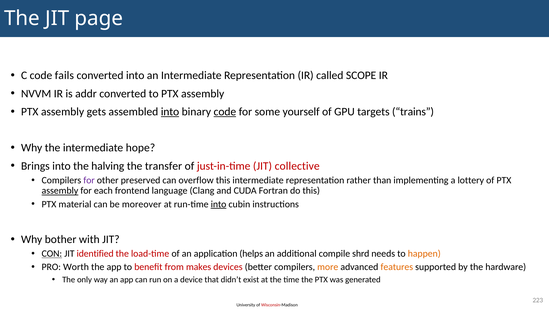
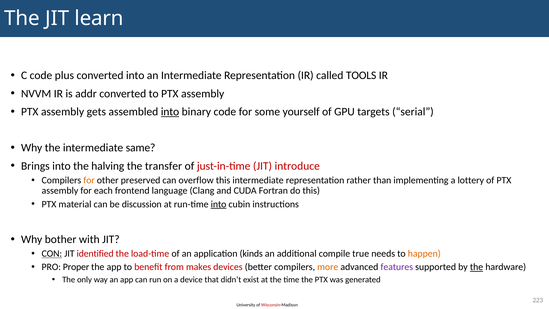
page: page -> learn (99, 18)
fails: fails -> plus (64, 75)
SCOPE: SCOPE -> TOOLS (361, 75)
code underline: present -> none (225, 112)
trains: trains -> serial (413, 112)
hope: hope -> same (141, 148)
collective: collective -> introduce (297, 166)
for colour: purple -> orange (89, 180)
assembly underline: present -> none (60, 191)
moreover: moreover -> discussion (142, 204)
helps: helps -> kinds (251, 254)
shrd: shrd -> true (361, 254)
Worth: Worth -> Proper (76, 267)
features colour: orange -> purple (397, 267)
the underline: none -> present (477, 267)
